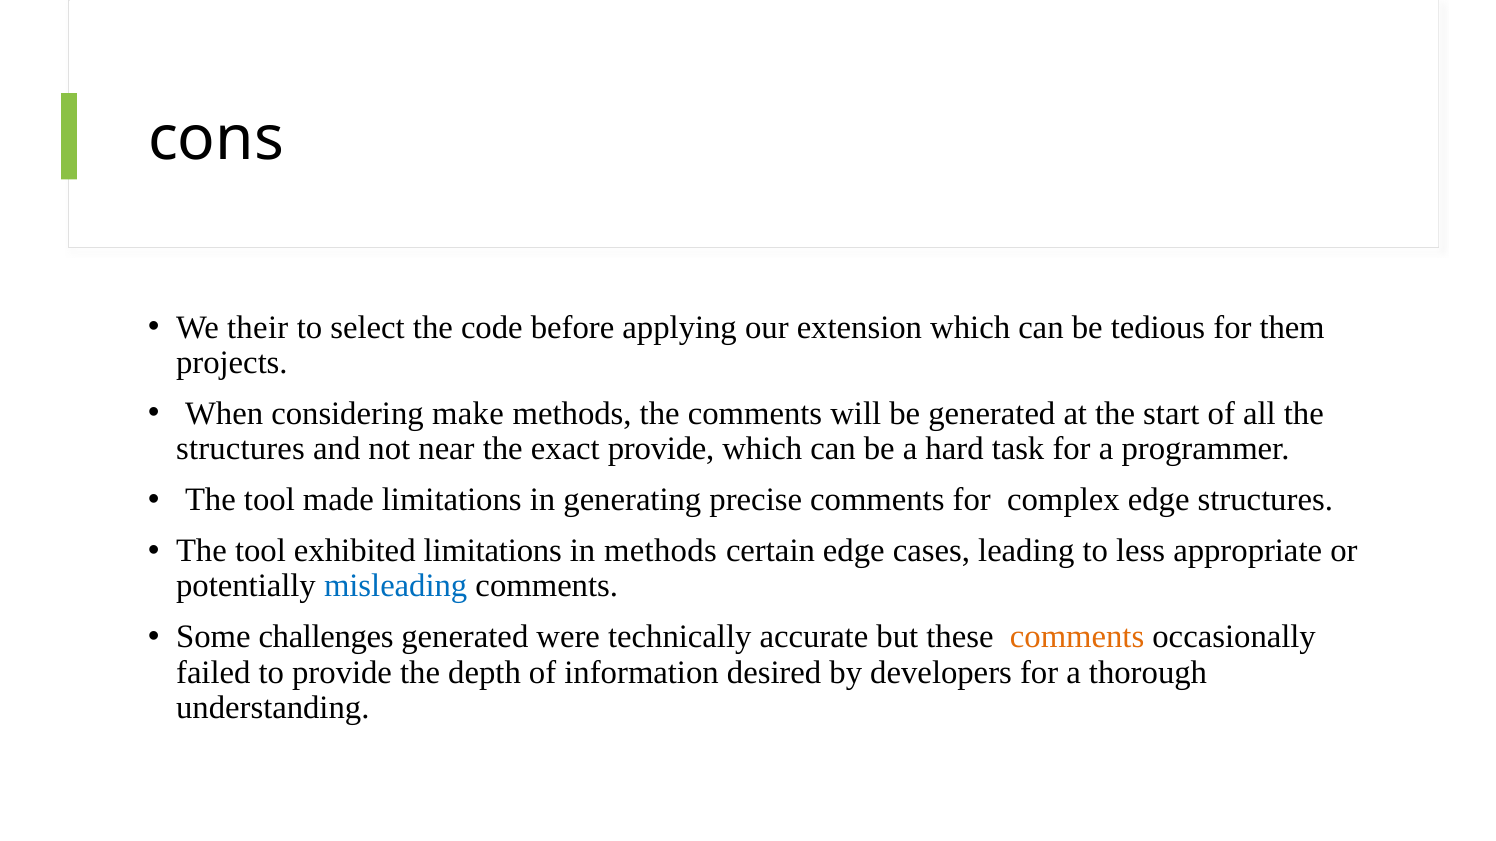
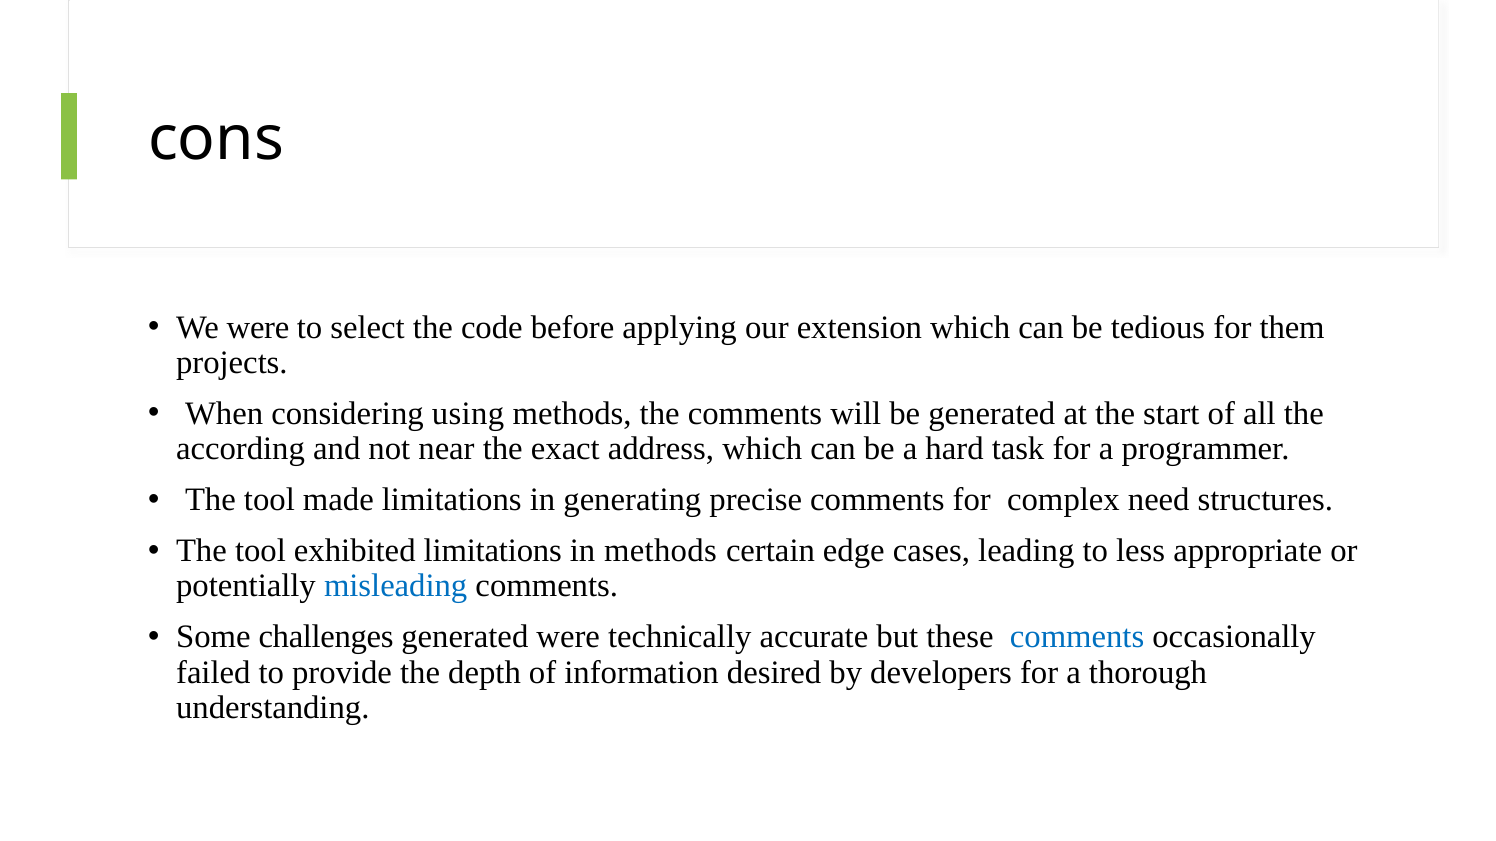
We their: their -> were (258, 328)
make: make -> using (468, 414)
structures: structures -> according (241, 449)
exact provide: provide -> address (661, 449)
complex edge: edge -> need (1159, 500)
comments colour: orange -> blue (1077, 637)
